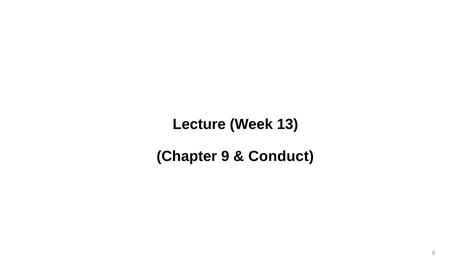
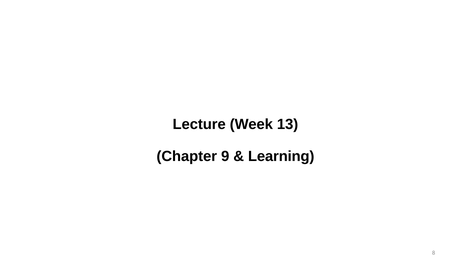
Conduct: Conduct -> Learning (281, 156)
